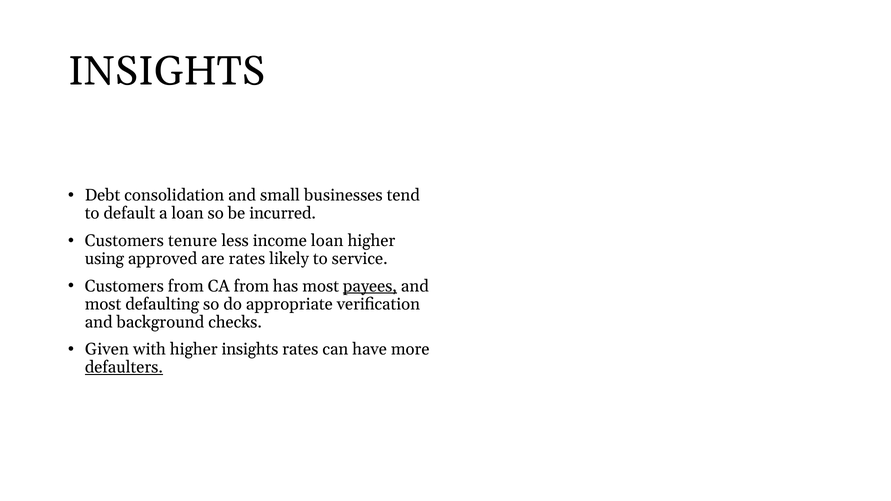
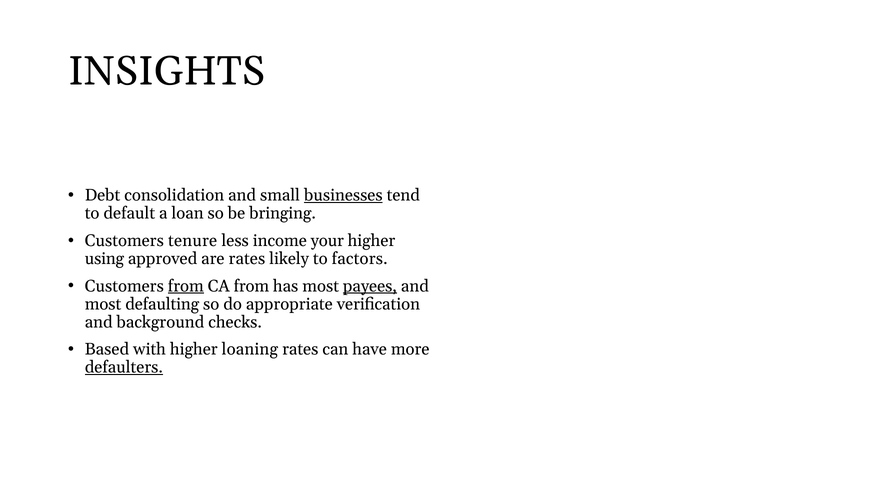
businesses underline: none -> present (343, 195)
incurred: incurred -> bringing (283, 213)
income loan: loan -> your (327, 241)
service: service -> factors (360, 259)
from underline: none -> present (186, 286)
Given: Given -> Based (107, 350)
higher insights: insights -> loaning (250, 350)
